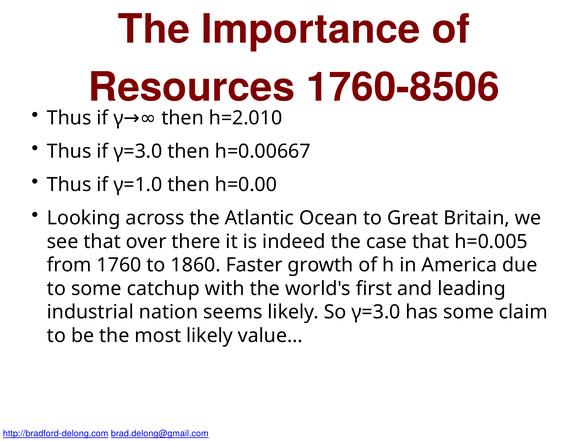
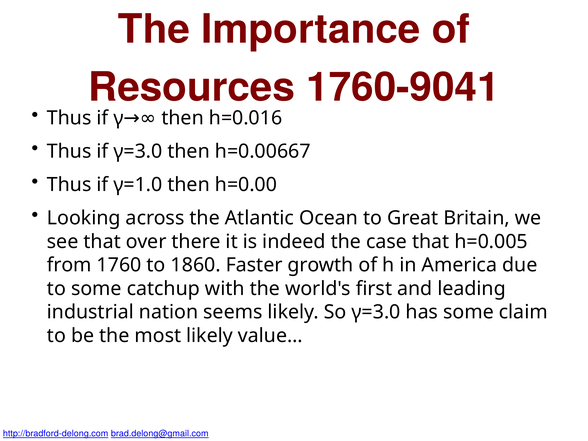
1760-8506: 1760-8506 -> 1760-9041 (403, 88)
h=2.010: h=2.010 -> h=0.016 (246, 118)
